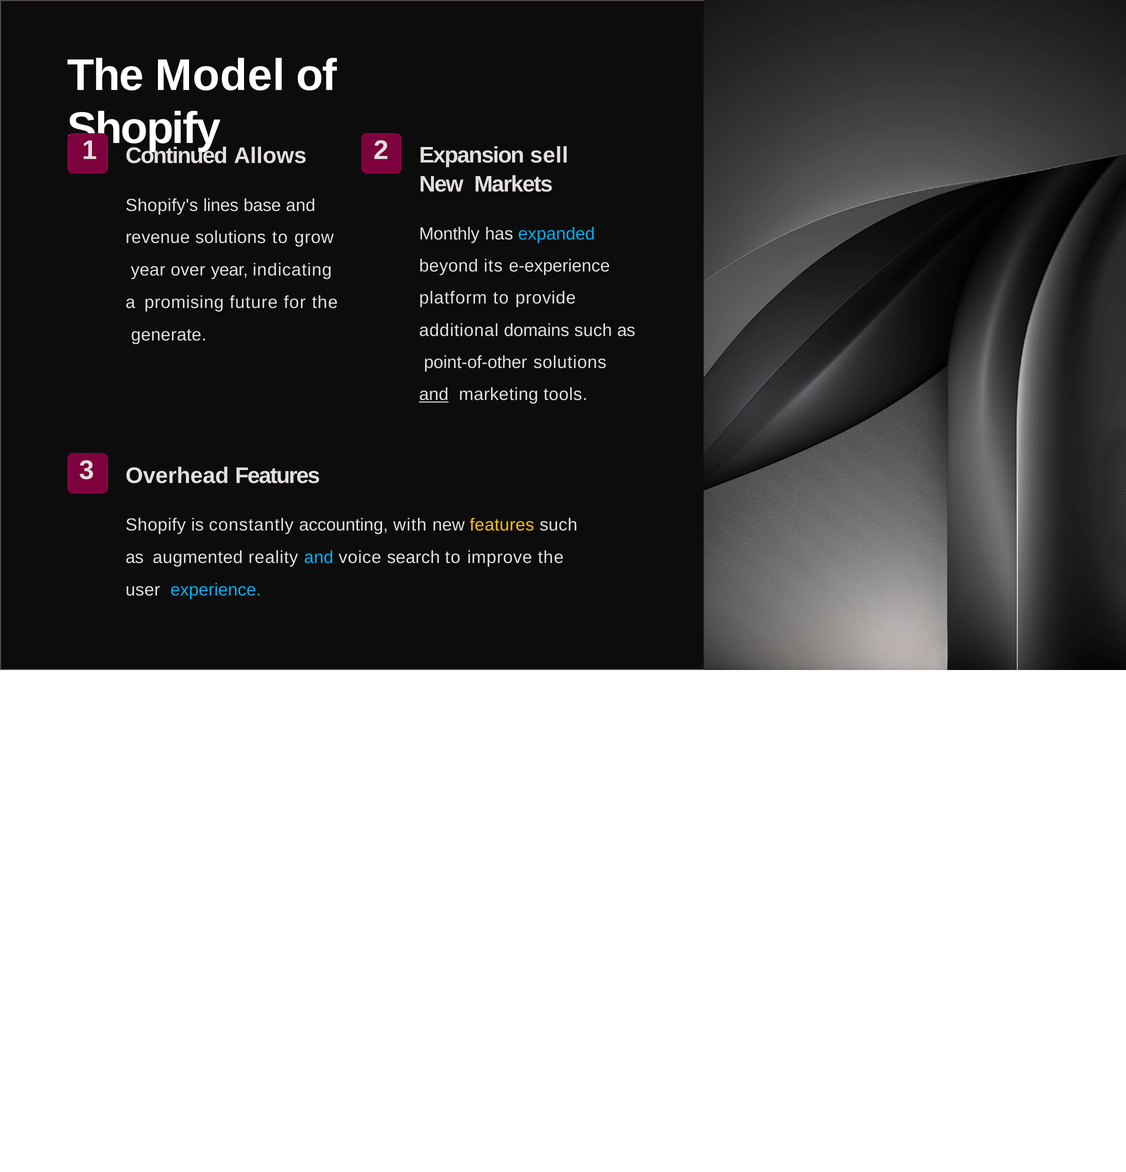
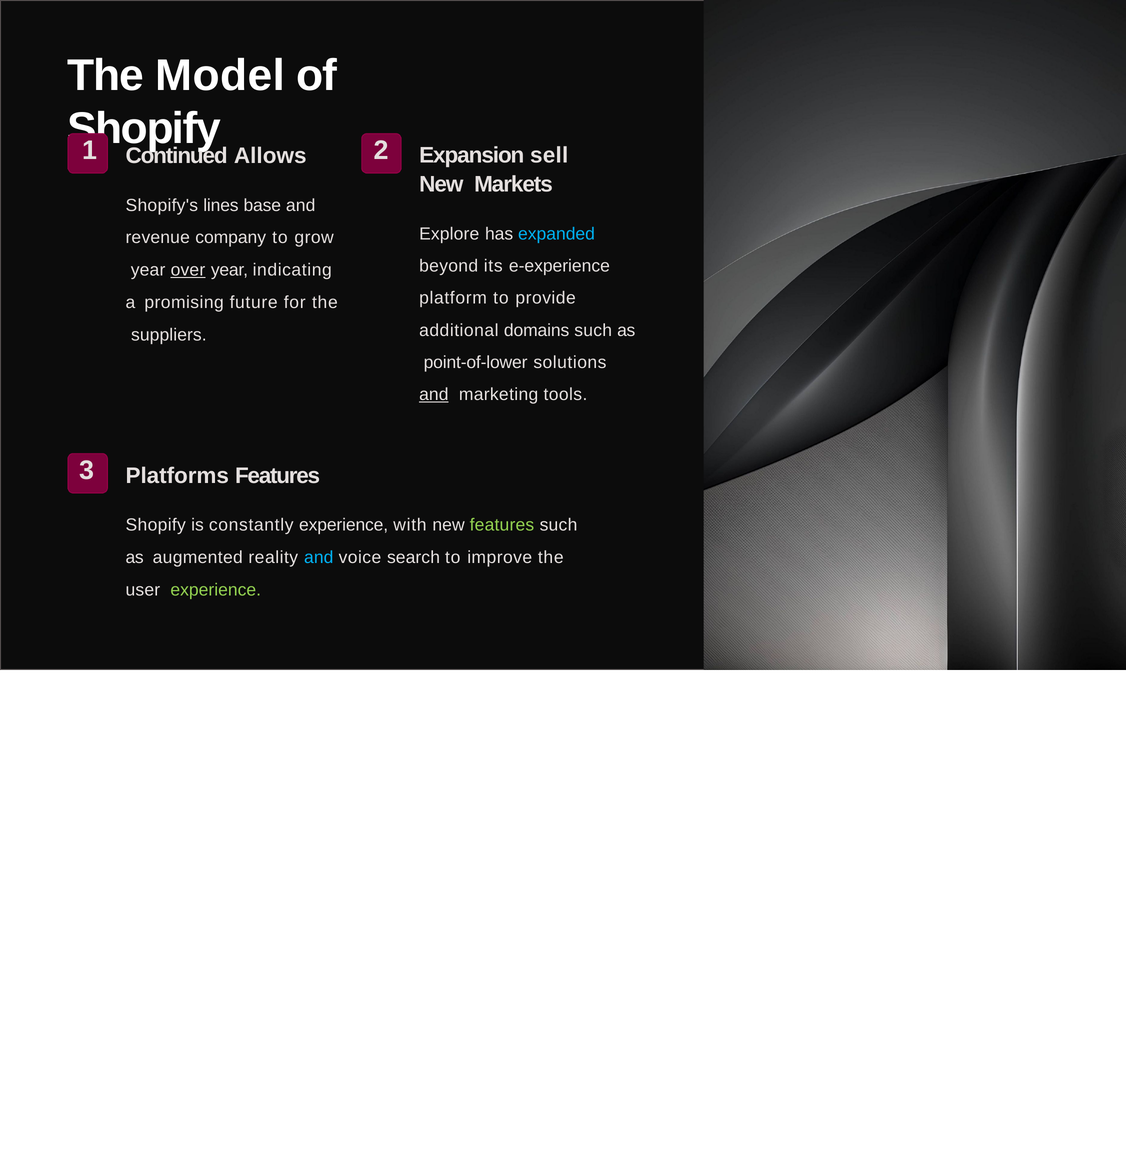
Monthly: Monthly -> Explore (449, 234)
revenue solutions: solutions -> company (231, 238)
over underline: none -> present (188, 270)
generate: generate -> suppliers (169, 335)
point-of-other: point-of-other -> point-of-lower (476, 363)
Overhead: Overhead -> Platforms (177, 476)
constantly accounting: accounting -> experience (344, 525)
features colour: yellow -> light green (502, 525)
experience colour: light blue -> light green (216, 590)
